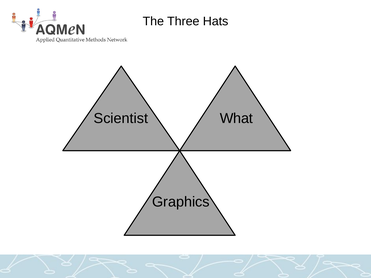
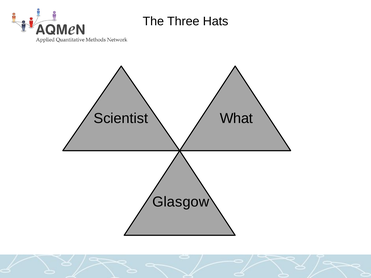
Graphics: Graphics -> Glasgow (181, 202)
